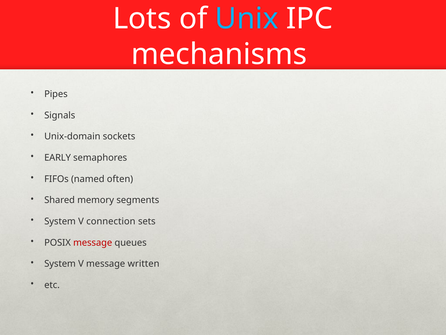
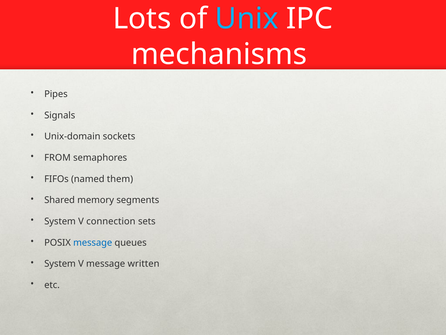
EARLY: EARLY -> FROM (57, 158)
often: often -> them (120, 179)
message colour: red -> blue (93, 242)
